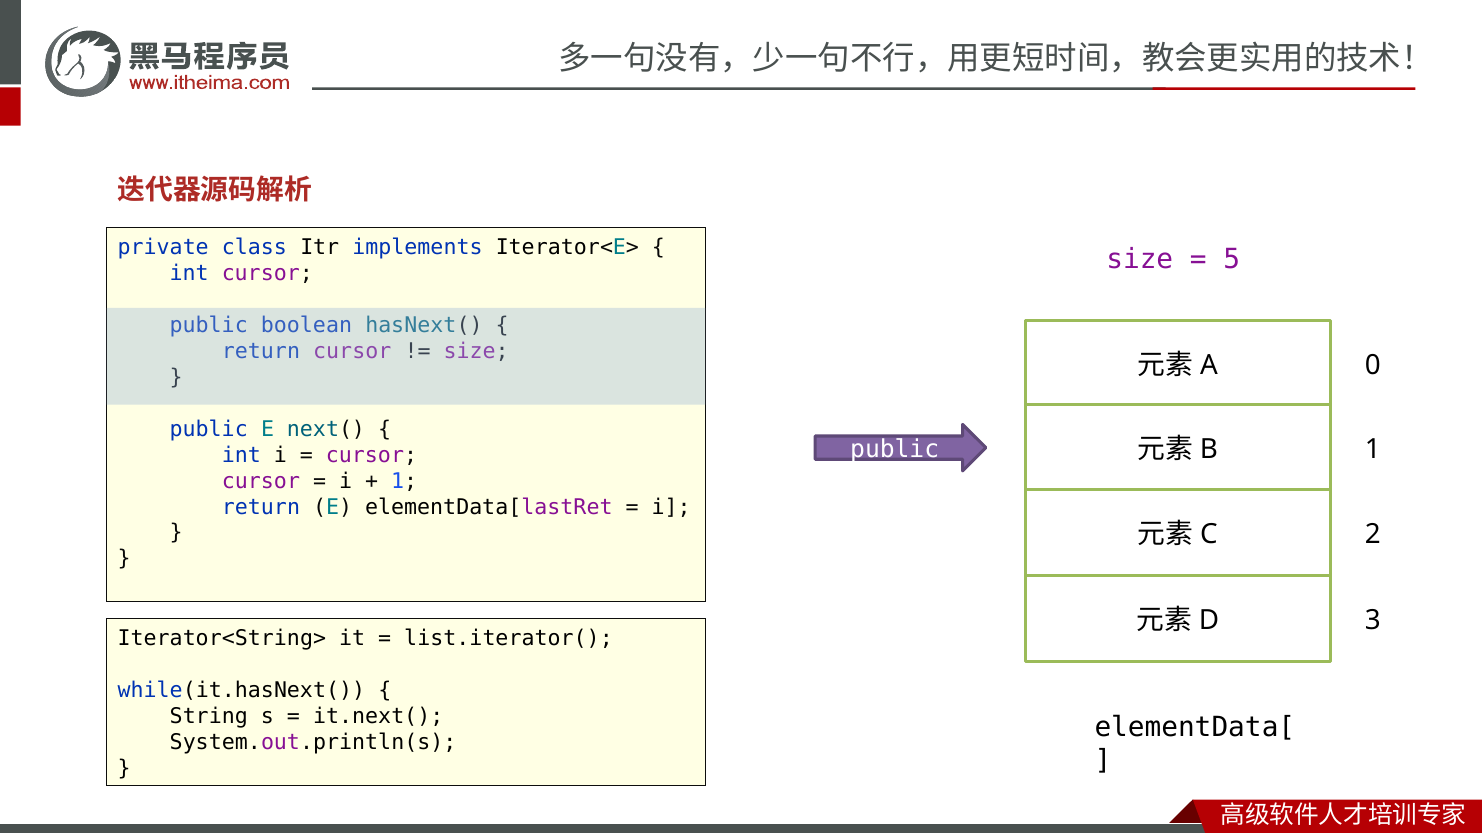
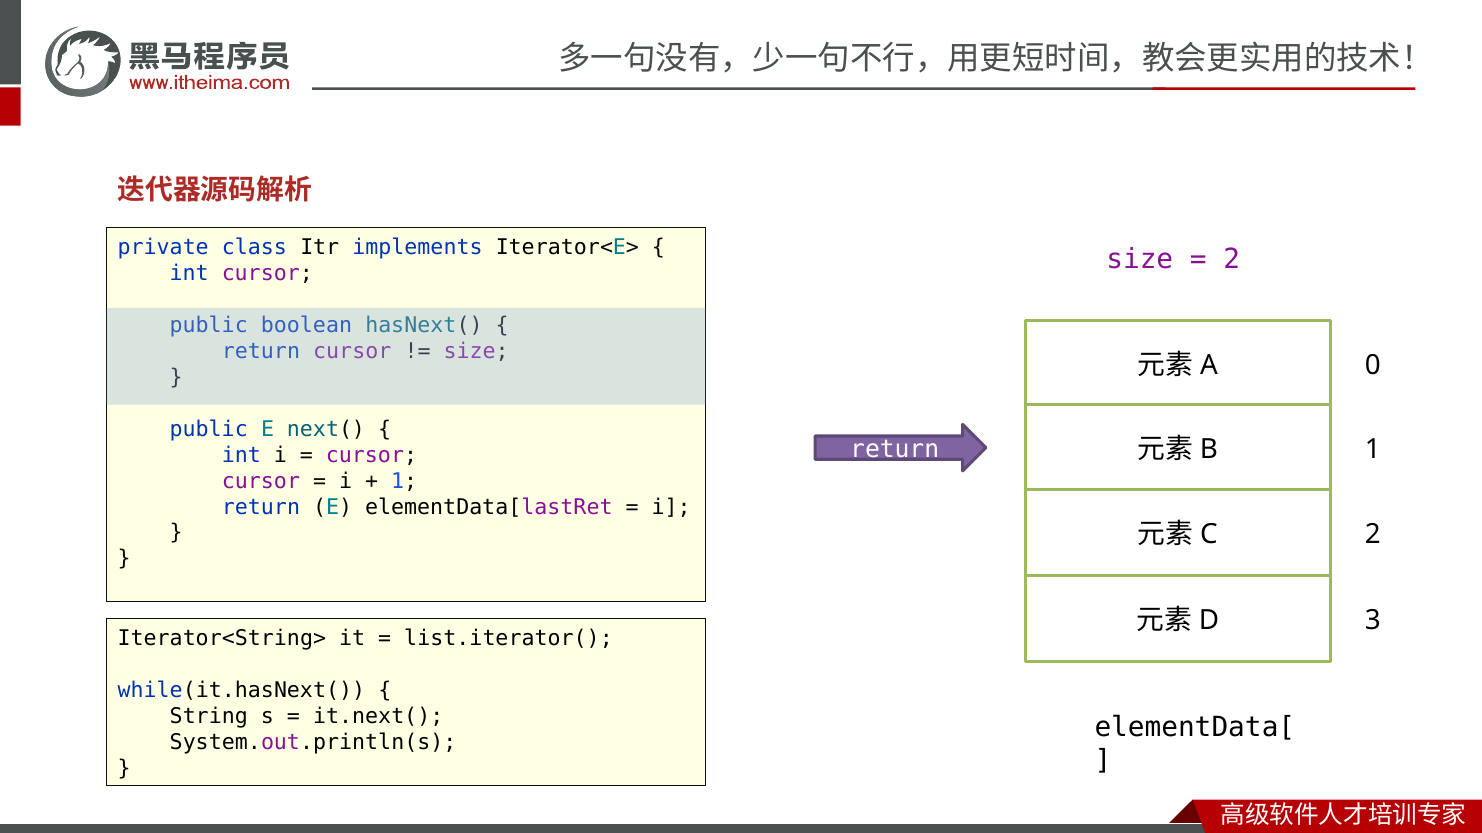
5: 5 -> 2 (1232, 260)
public: public -> return (895, 450)
